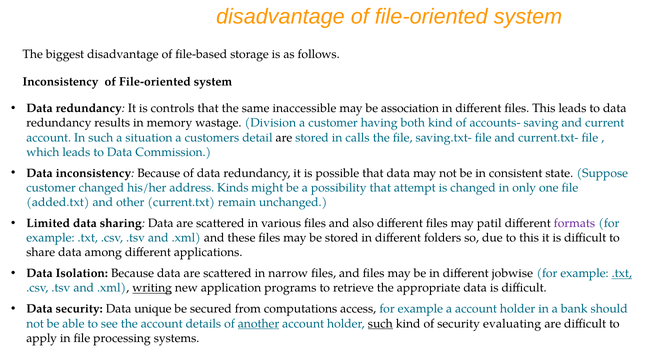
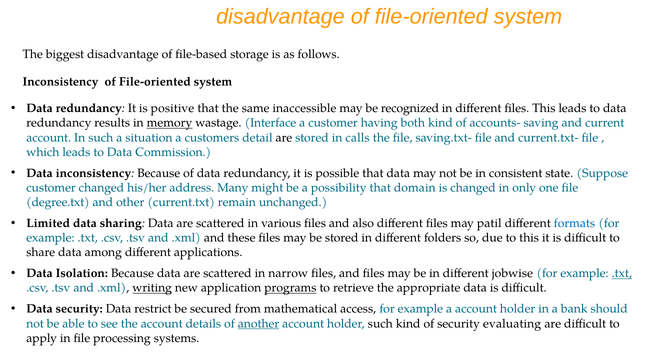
controls: controls -> positive (173, 109)
association: association -> recognized (410, 109)
memory underline: none -> present (169, 123)
Division: Division -> Interface (270, 123)
Kinds: Kinds -> Many (233, 188)
attempt: attempt -> domain (415, 188)
added.txt: added.txt -> degree.txt (58, 203)
formats colour: purple -> blue (574, 224)
programs underline: none -> present (290, 288)
unique: unique -> restrict (153, 309)
computations: computations -> mathematical (301, 309)
such underline: present -> none (380, 324)
